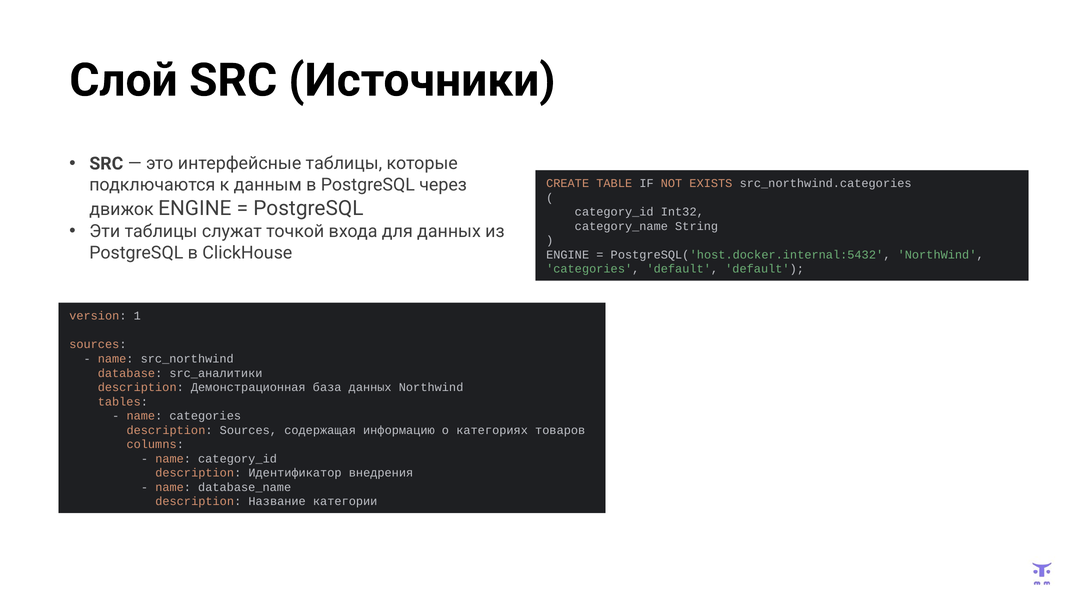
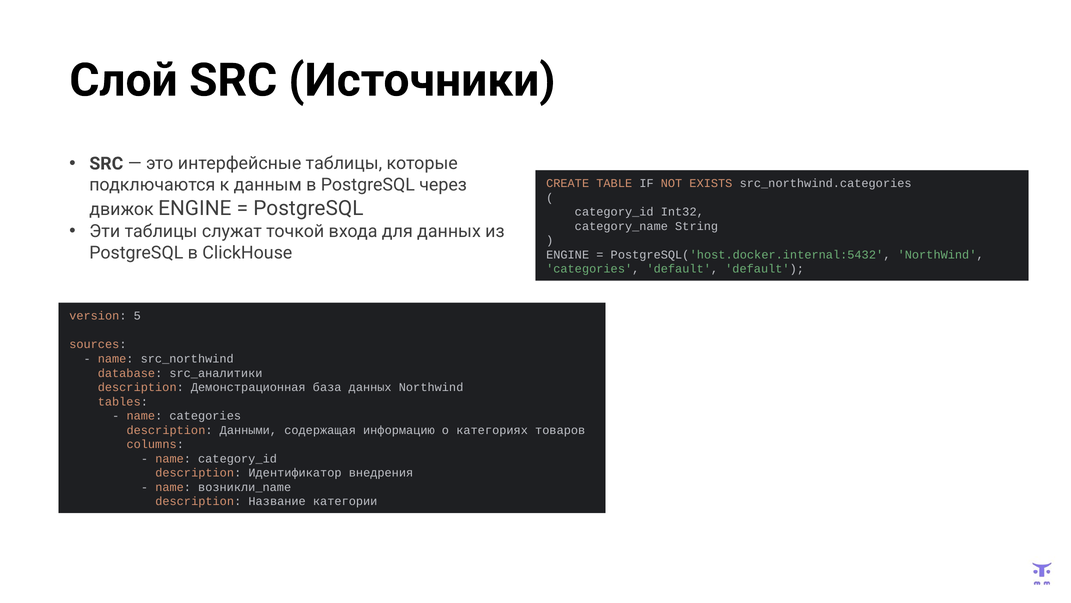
1: 1 -> 5 (137, 316)
description Sources: Sources -> Данными (248, 430)
database_name: database_name -> возникли_name (245, 487)
